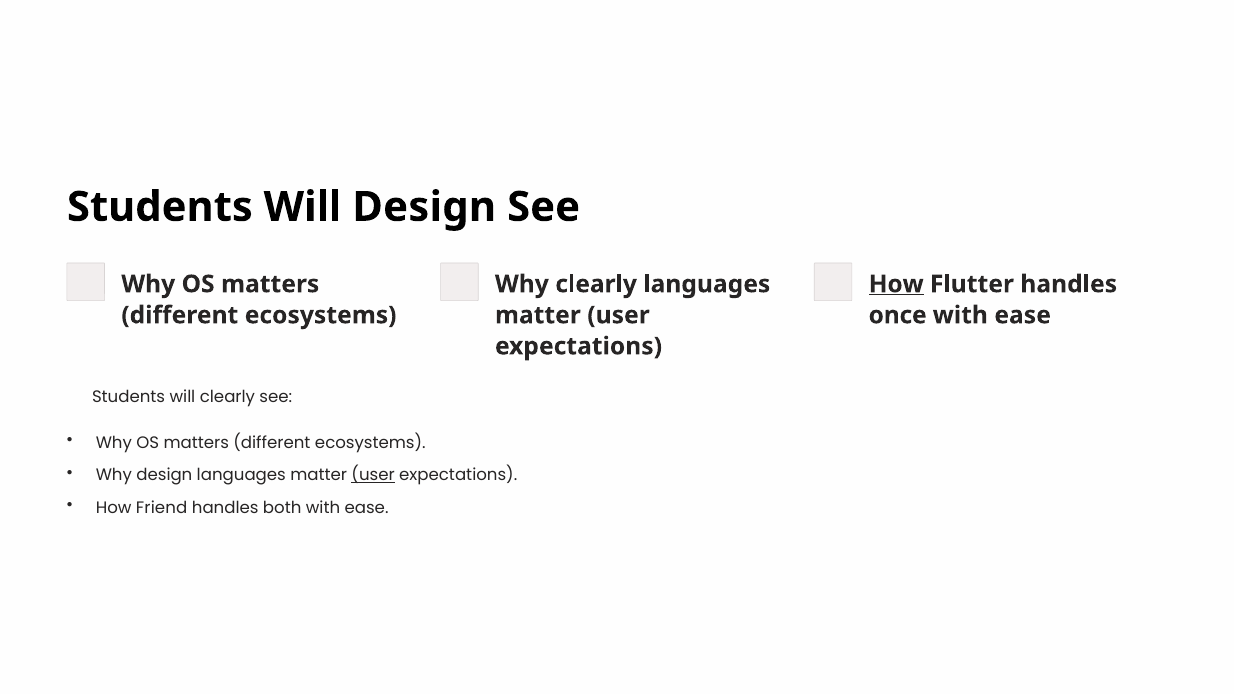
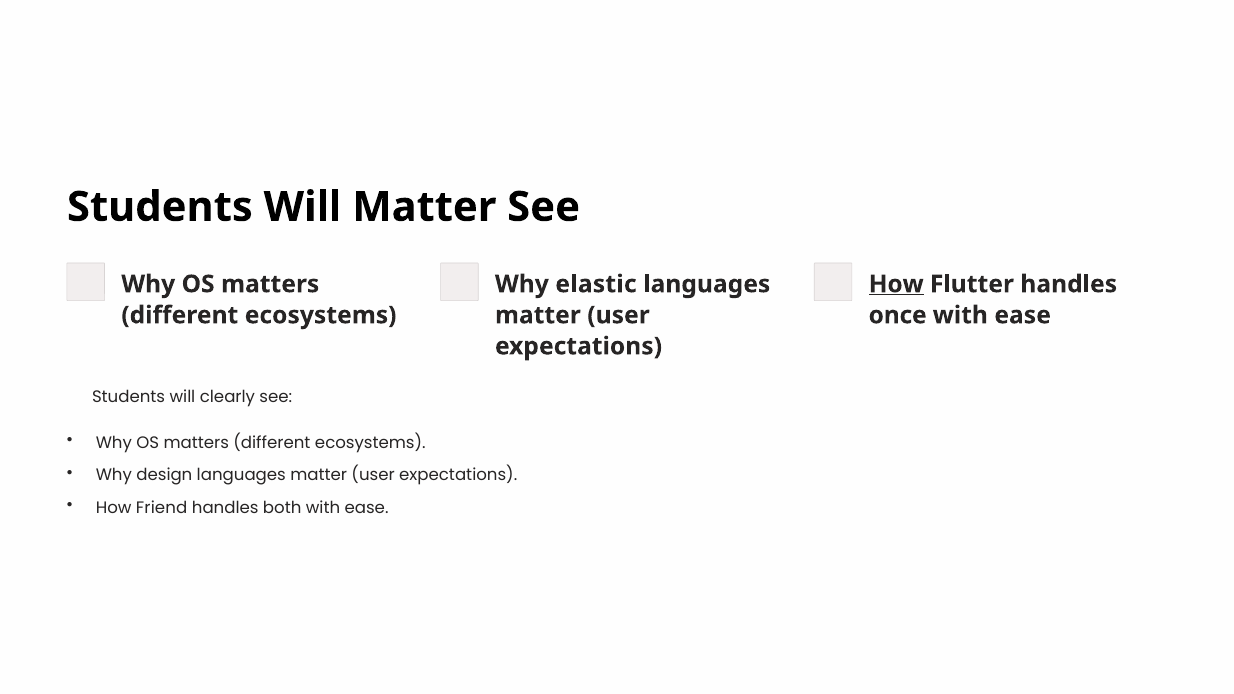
Will Design: Design -> Matter (424, 207)
Why clearly: clearly -> elastic (596, 284)
user underline: present -> none (373, 475)
